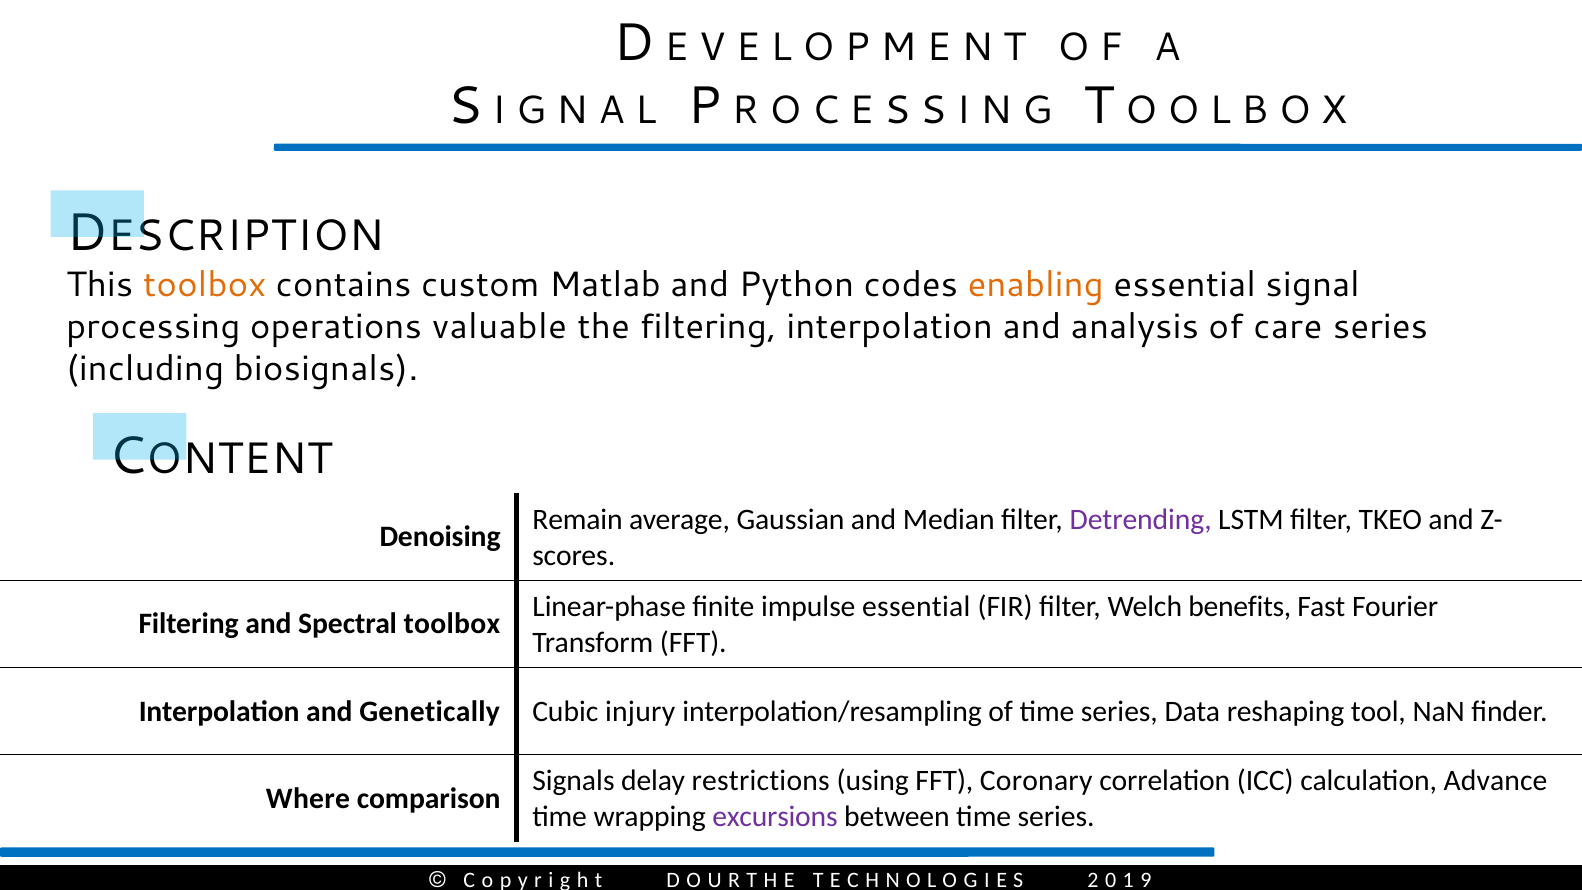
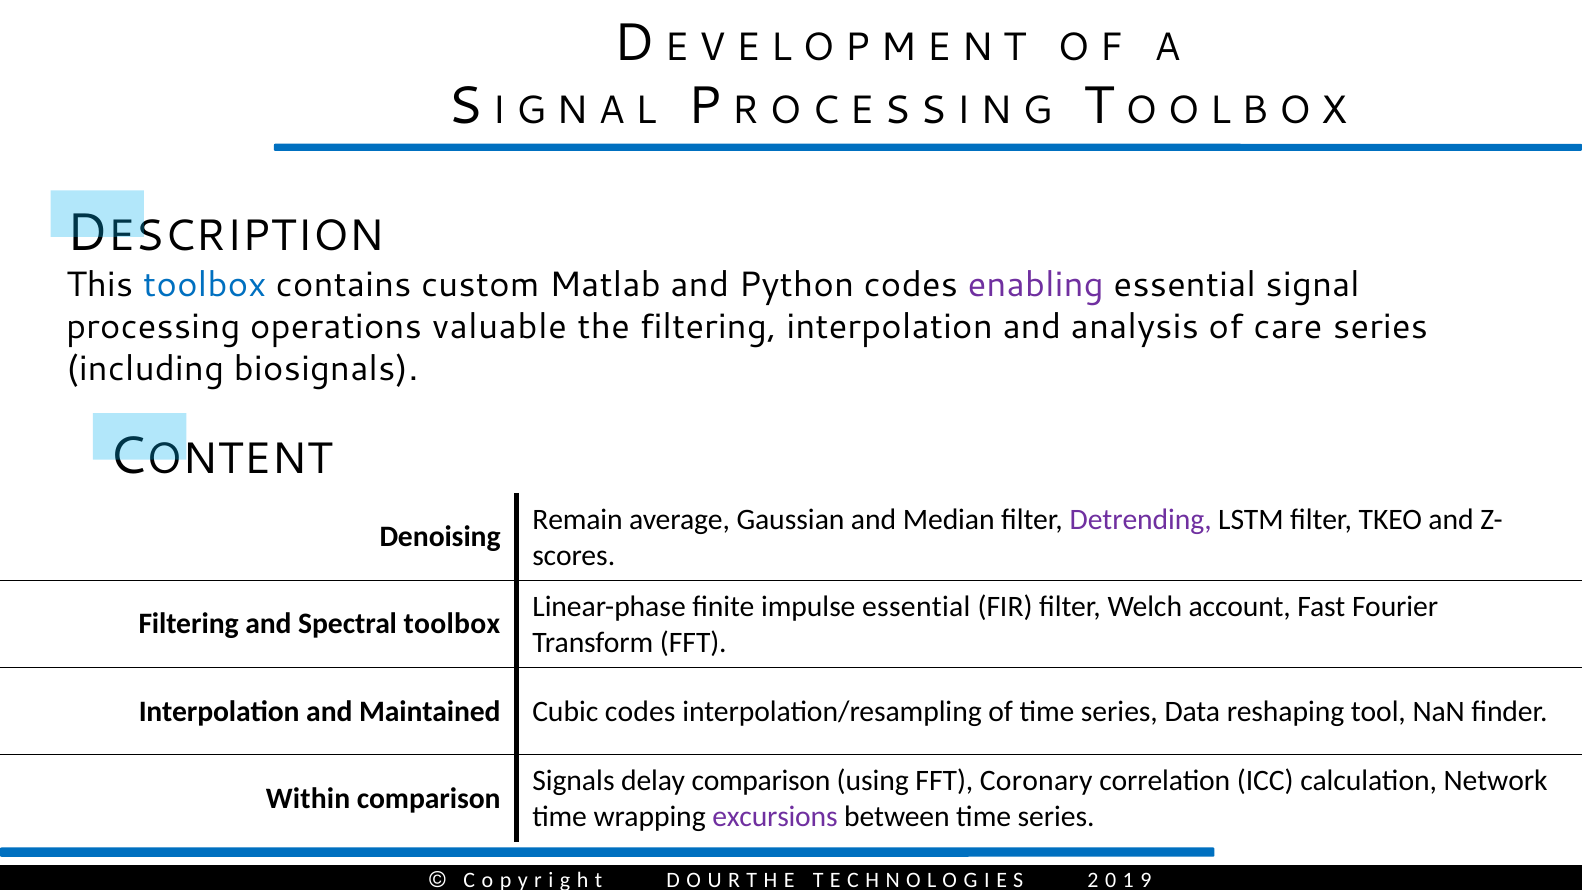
toolbox colour: orange -> blue (205, 285)
enabling colour: orange -> purple (1036, 285)
benefits: benefits -> account (1240, 606)
Genetically: Genetically -> Maintained (430, 711)
Cubic injury: injury -> codes (640, 711)
delay restrictions: restrictions -> comparison (761, 781)
Advance: Advance -> Network (1496, 781)
Where: Where -> Within (308, 798)
